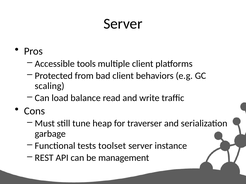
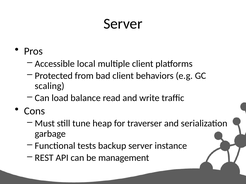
tools: tools -> local (86, 64)
toolset: toolset -> backup (112, 146)
